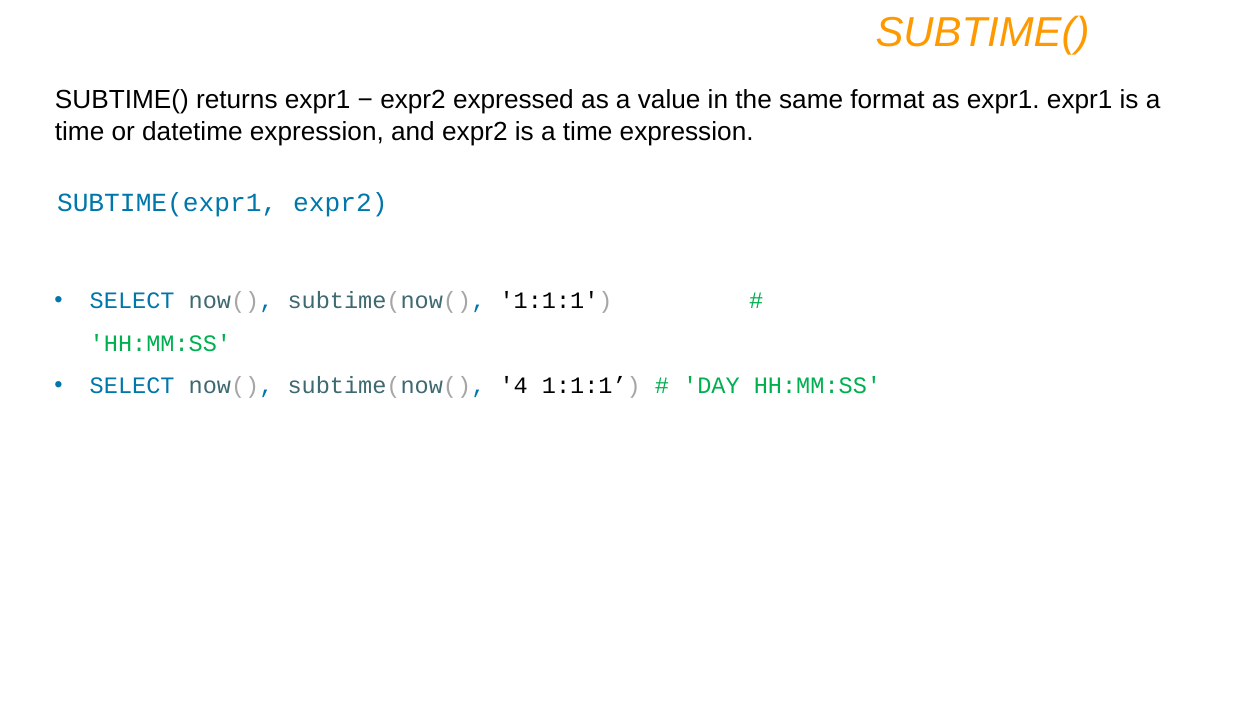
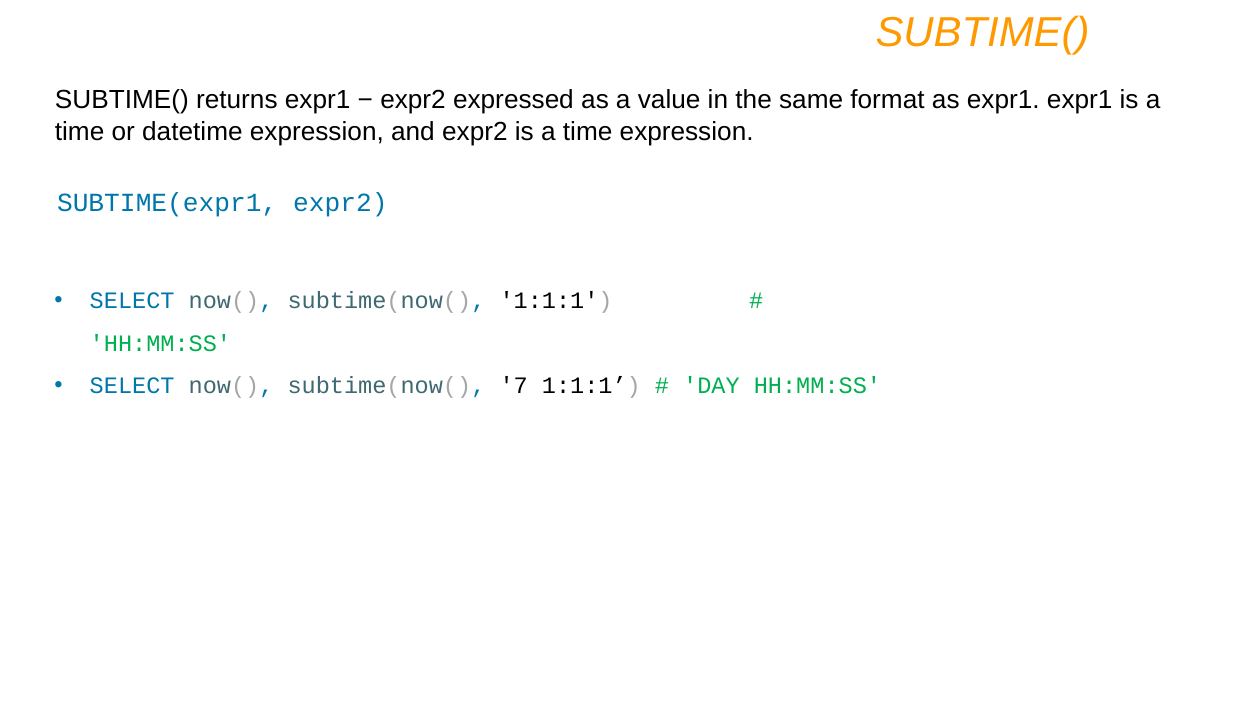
4: 4 -> 7 (514, 386)
